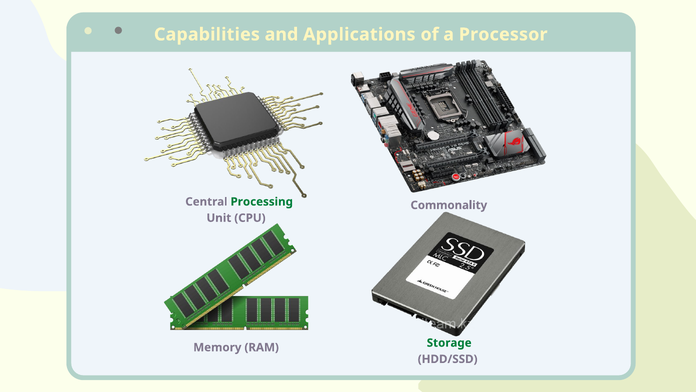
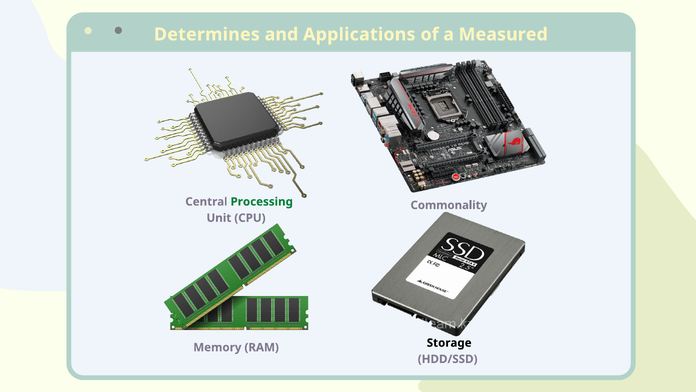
Capabilities: Capabilities -> Determines (207, 34)
Processor: Processor -> Measured (503, 34)
Storage colour: green -> black (449, 342)
